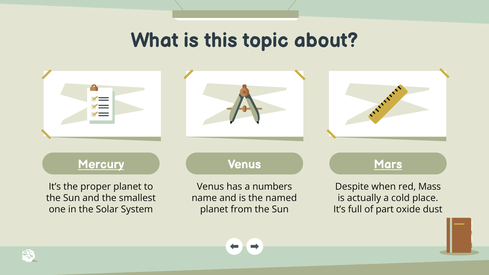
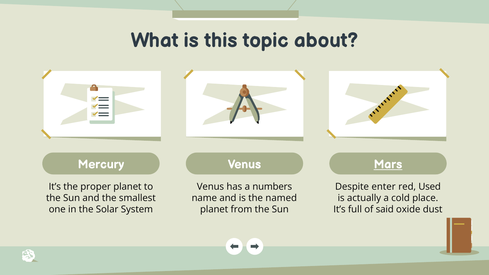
Mercury underline: present -> none (101, 164)
when: when -> enter (384, 187)
Mass: Mass -> Used (430, 187)
part: part -> said (385, 209)
